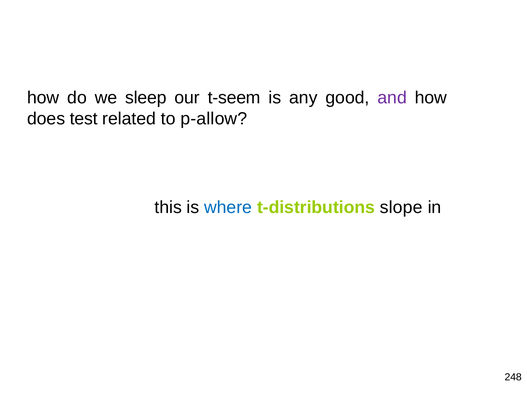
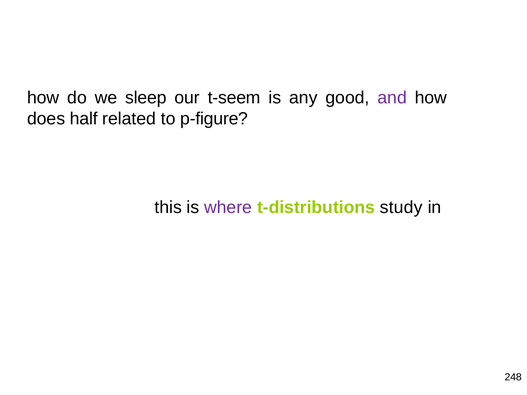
test: test -> half (84, 119)
p-allow: p-allow -> p-figure (214, 119)
where colour: blue -> purple (228, 208)
slope: slope -> study (401, 208)
